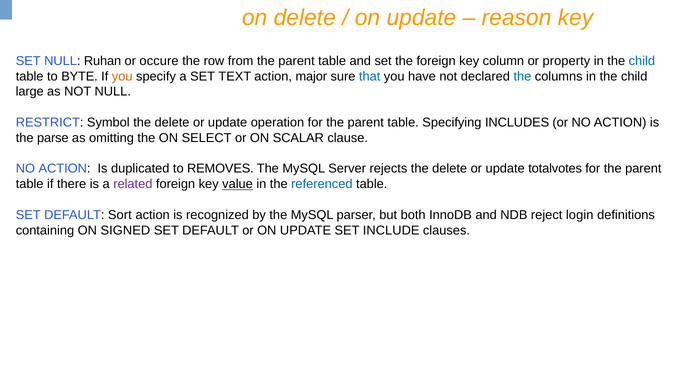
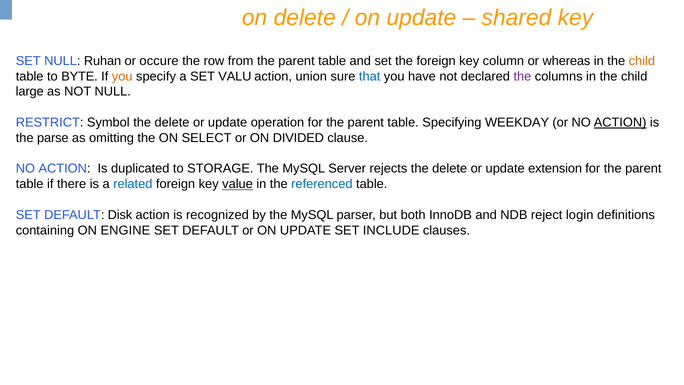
reason: reason -> shared (516, 18)
property: property -> whereas (566, 61)
child colour: blue -> orange (642, 61)
TEXT: TEXT -> VALU (235, 76)
major: major -> union (311, 76)
the colour: blue -> purple (522, 76)
INCLUDES: INCLUDES -> WEEKDAY (517, 122)
ACTION underline: none -> present (620, 122)
SCALAR: SCALAR -> DIVIDED (298, 138)
REMOVES: REMOVES -> STORAGE (220, 169)
totalvotes: totalvotes -> extension (555, 169)
related colour: purple -> blue (133, 184)
Sort: Sort -> Disk (120, 215)
SIGNED: SIGNED -> ENGINE (125, 230)
